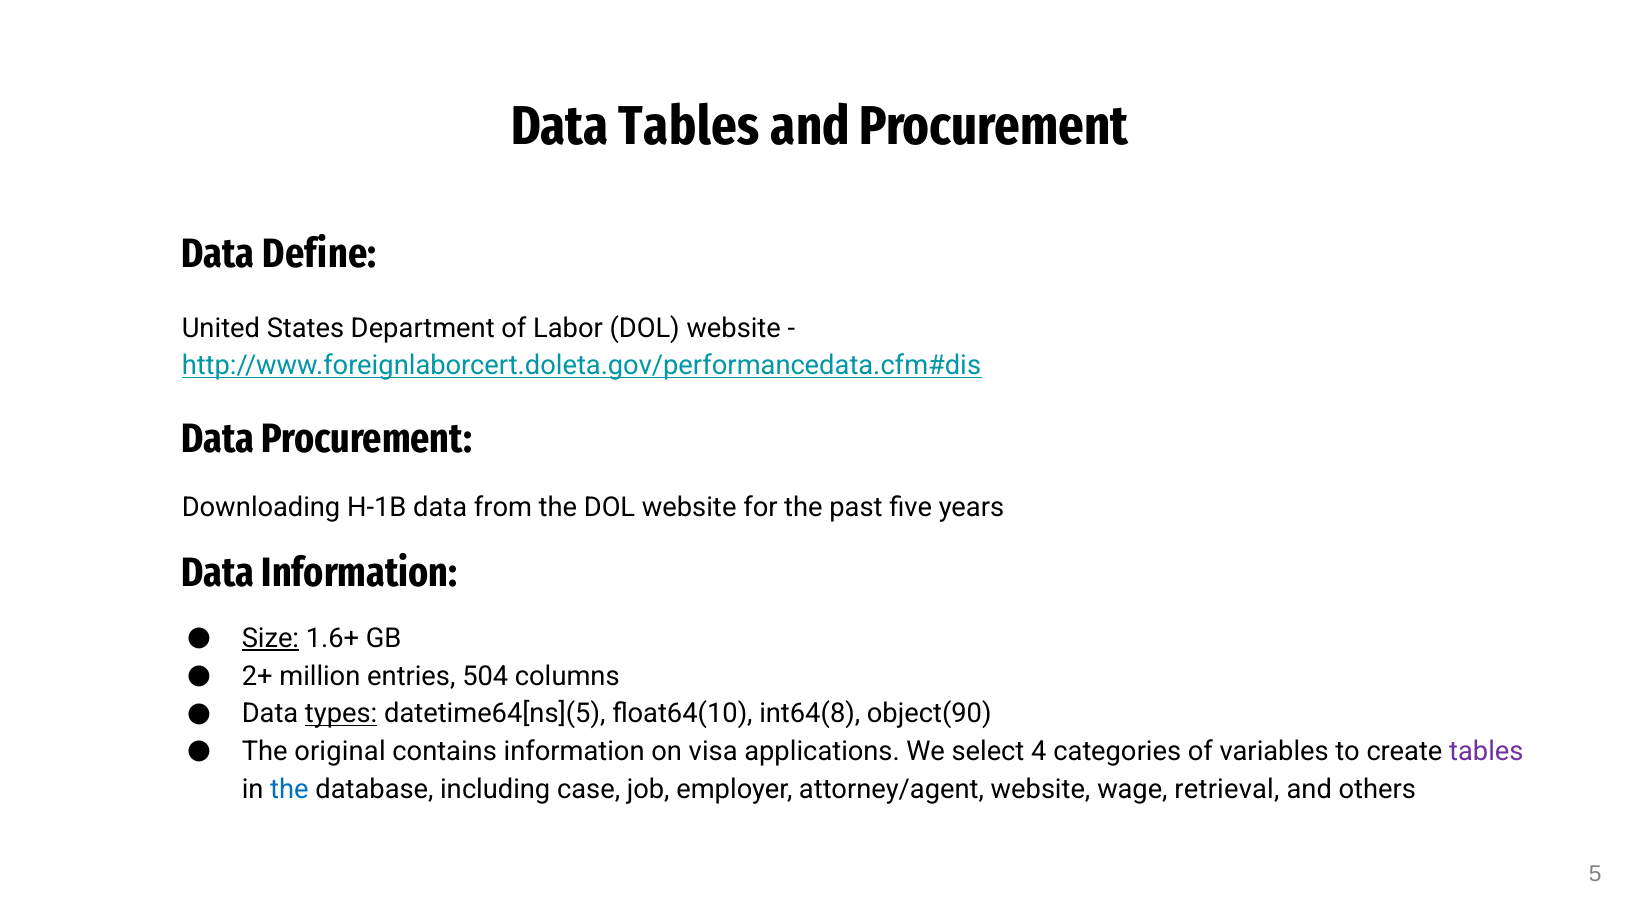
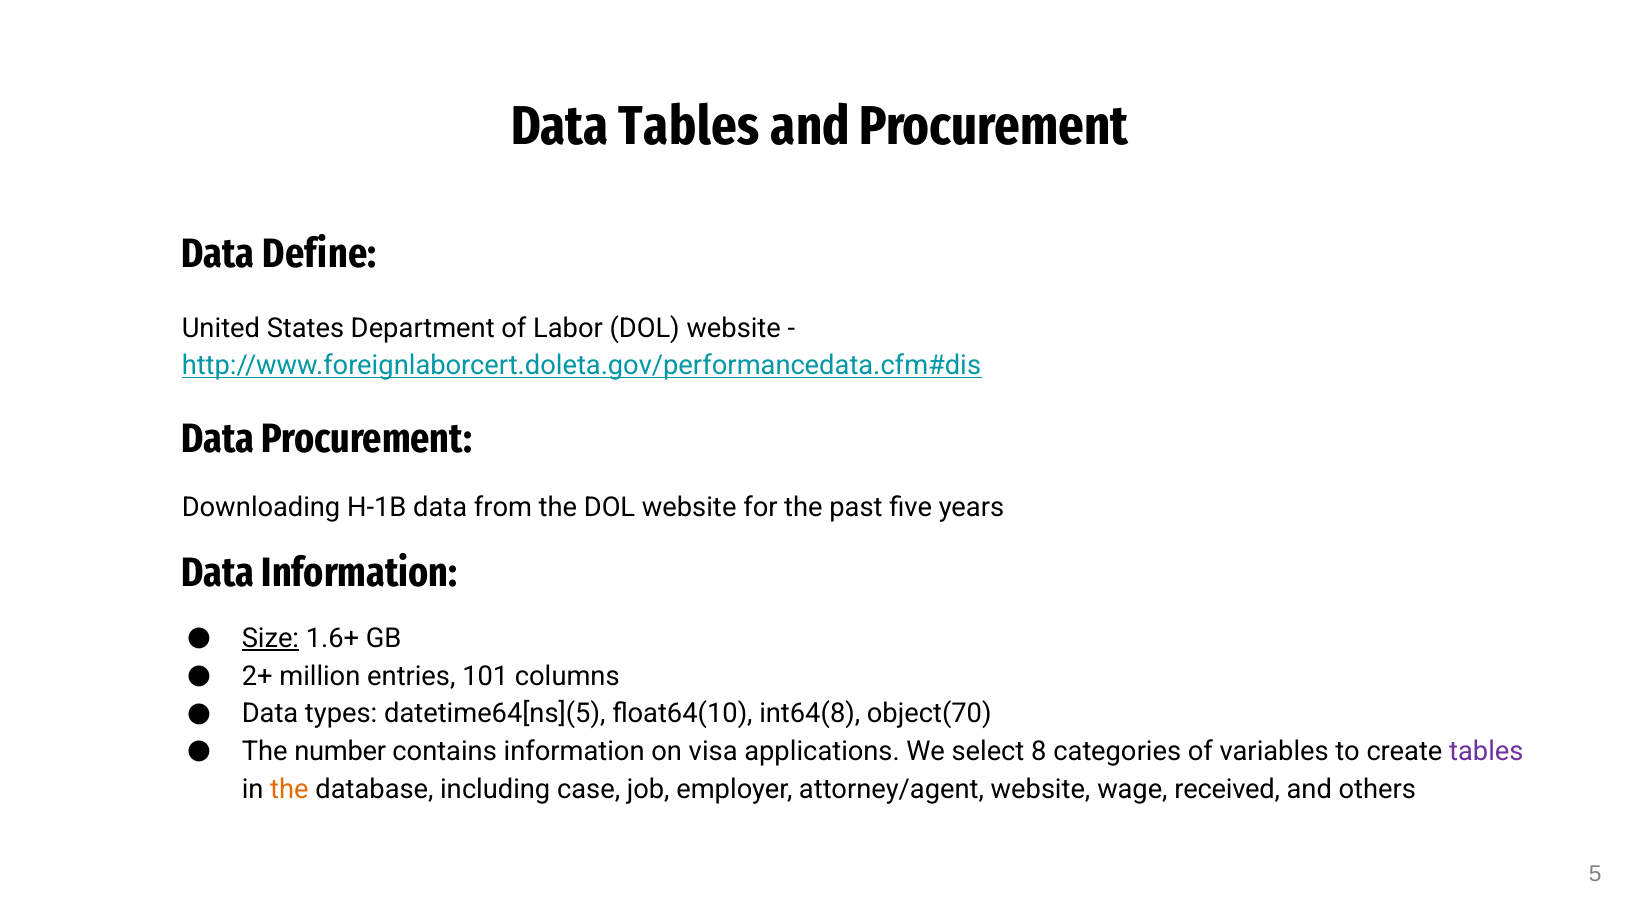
504: 504 -> 101 (485, 676)
types underline: present -> none (341, 713)
object(90: object(90 -> object(70 (929, 713)
original: original -> number (340, 751)
4: 4 -> 8 (1039, 751)
the colour: blue -> orange (289, 789)
retrieval: retrieval -> received (1227, 789)
